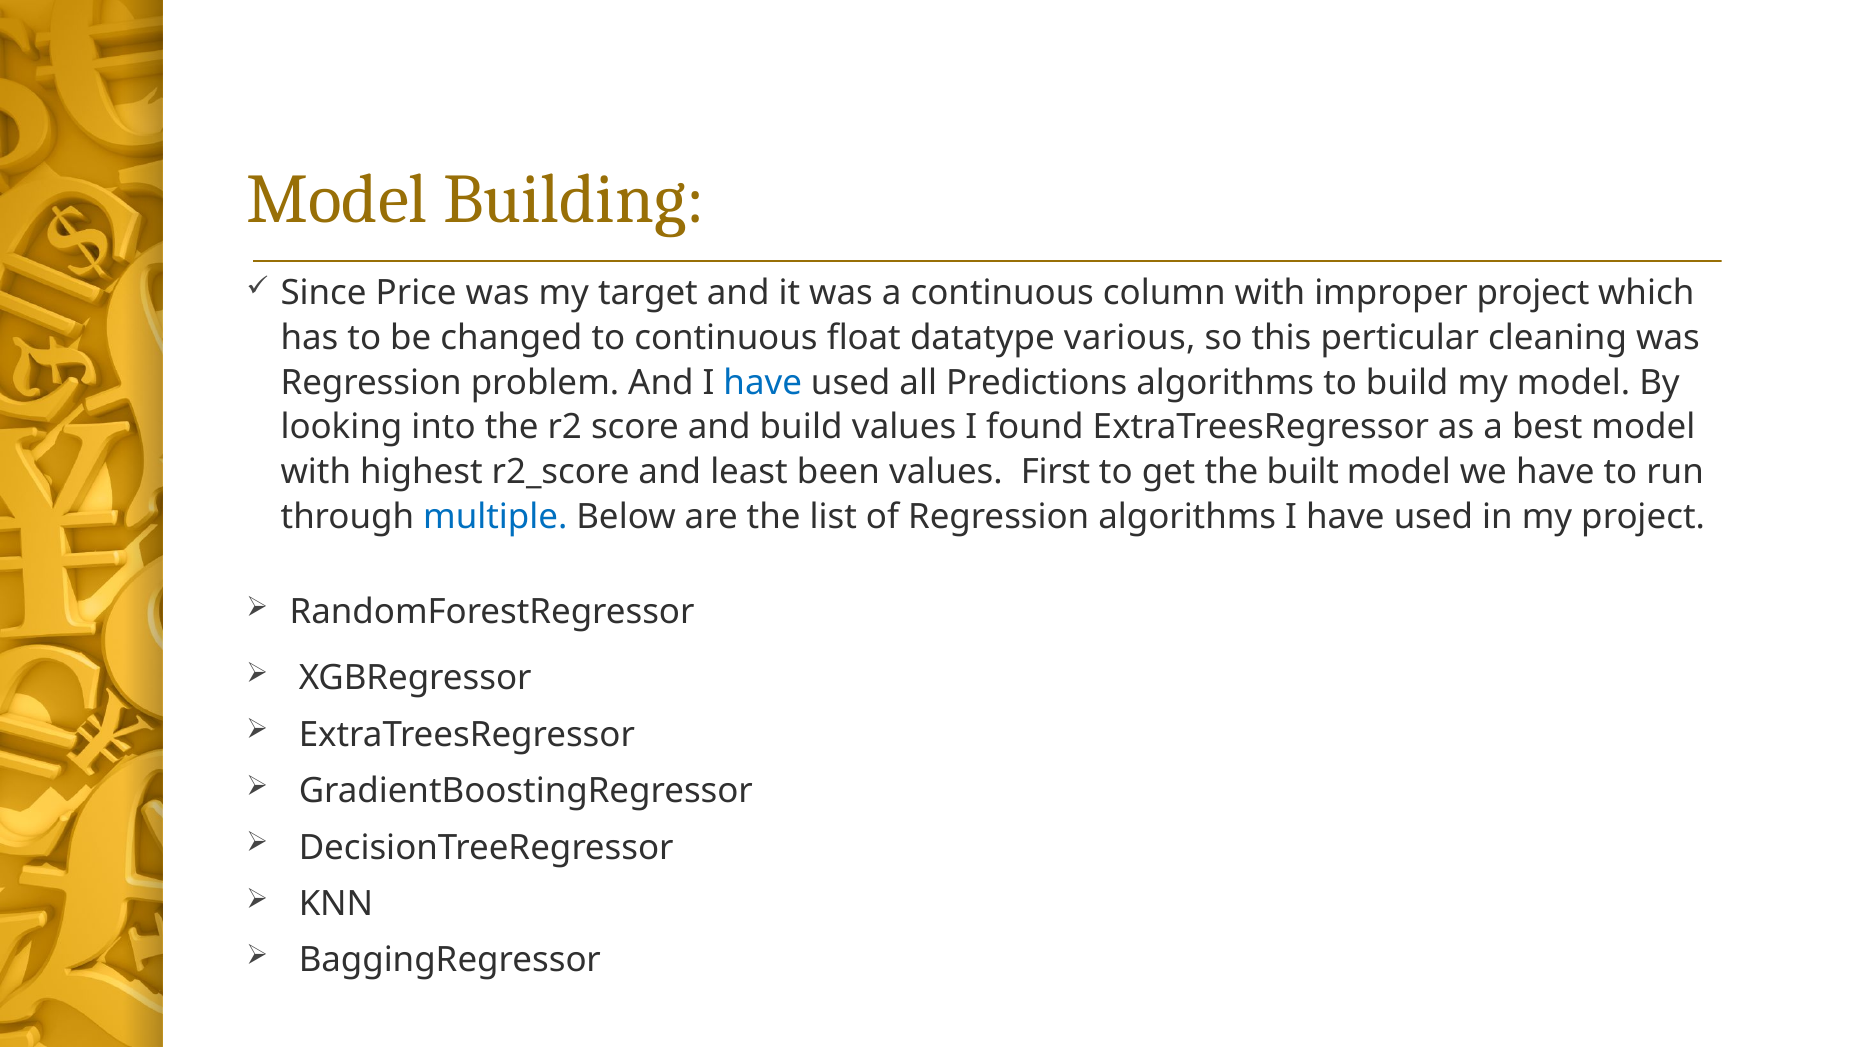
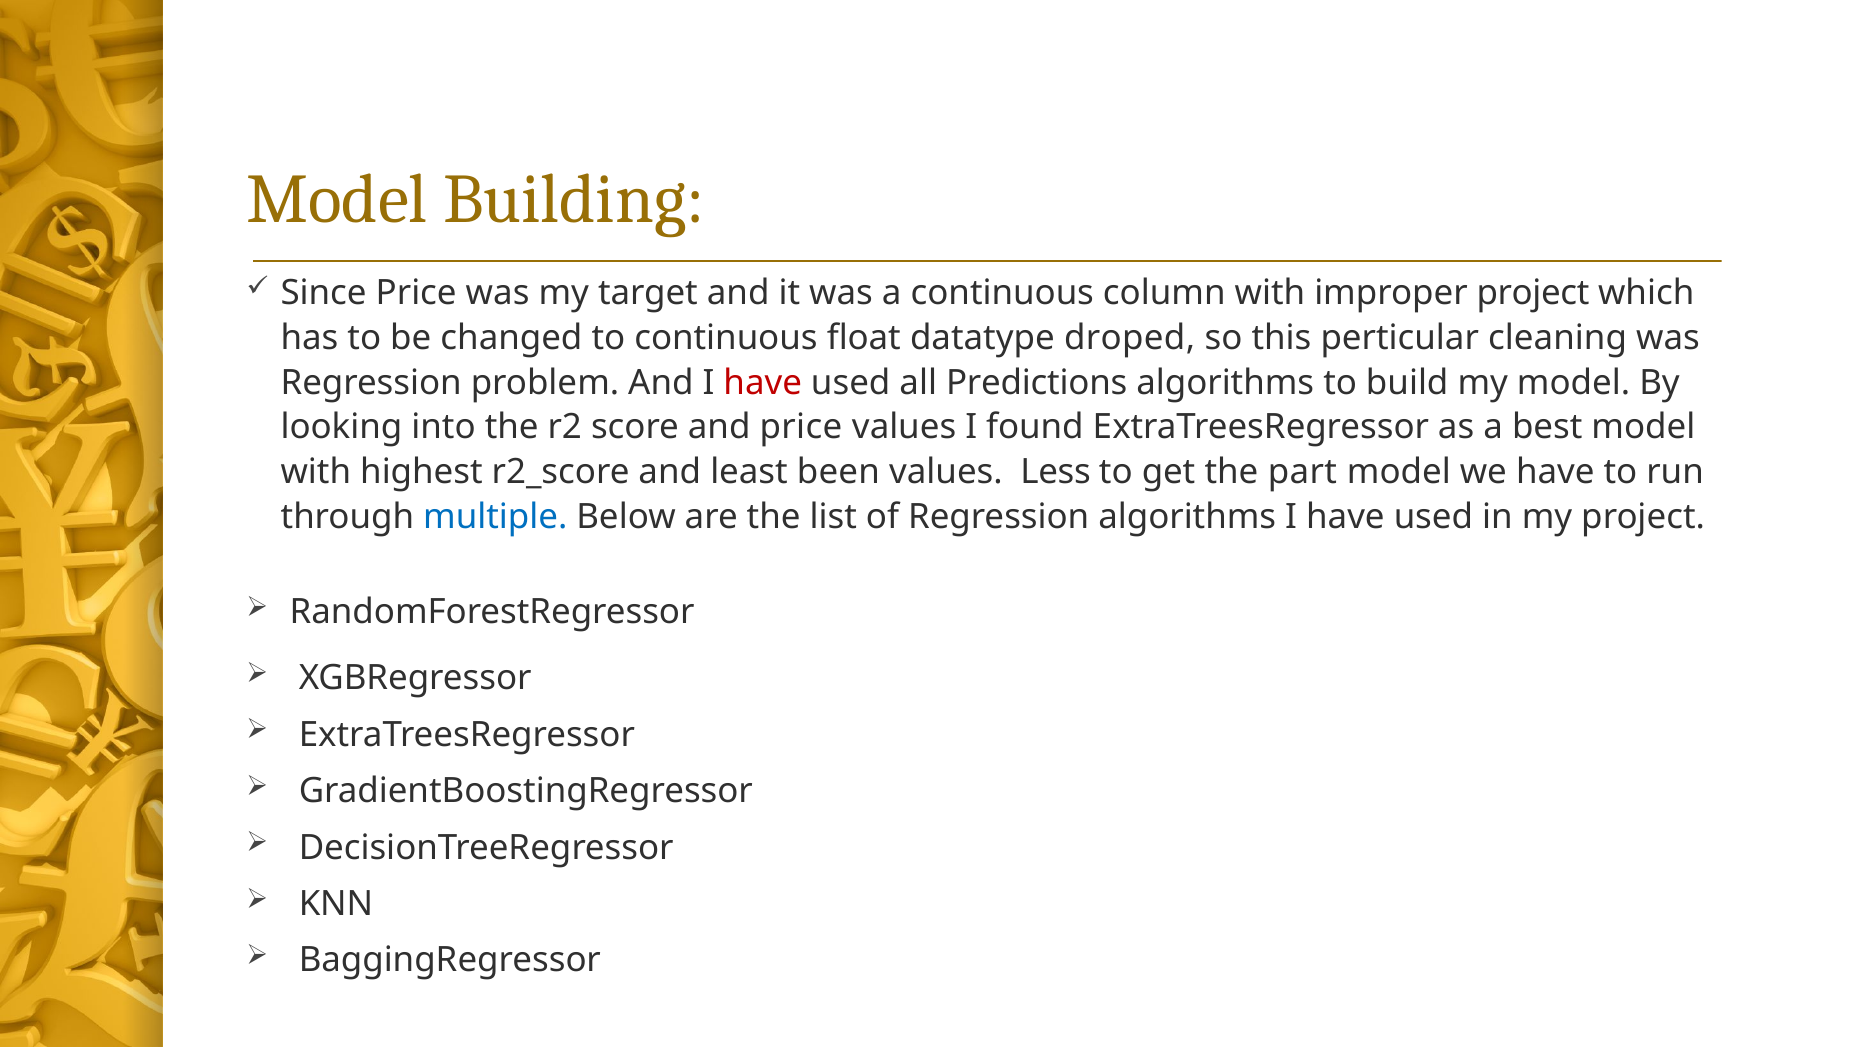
various: various -> droped (1130, 338)
have colour: blue -> red (763, 383)
and build: build -> price (801, 427)
First: First -> Less (1056, 472)
built: built -> part (1302, 472)
